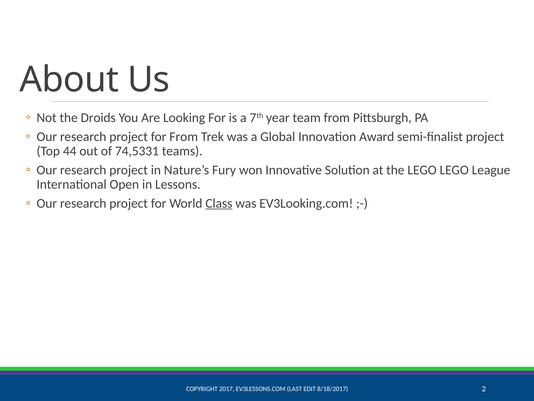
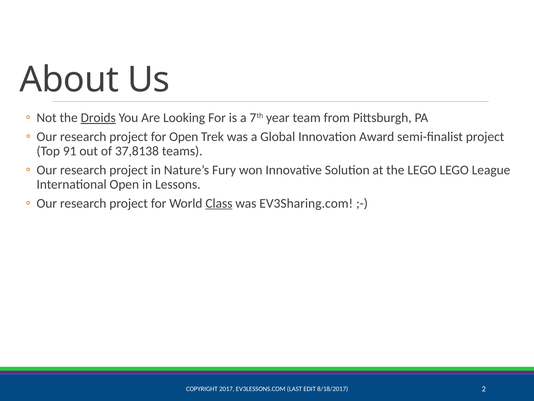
Droids underline: none -> present (98, 118)
for From: From -> Open (184, 136)
44: 44 -> 91 (70, 151)
74,5331: 74,5331 -> 37,8138 (137, 151)
EV3Looking.com: EV3Looking.com -> EV3Sharing.com (306, 203)
